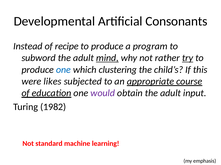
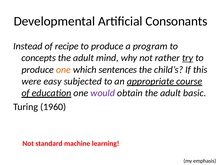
subword: subword -> concepts (39, 58)
mind underline: present -> none (107, 58)
one colour: blue -> orange (63, 70)
clustering: clustering -> sentences (118, 70)
likes: likes -> easy (53, 82)
input: input -> basic (195, 94)
1982: 1982 -> 1960 (53, 107)
